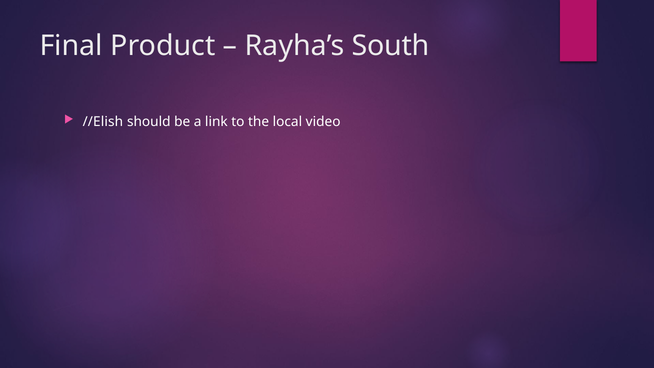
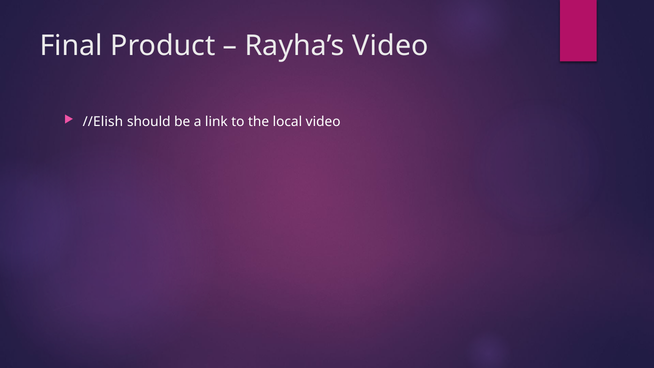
Rayha’s South: South -> Video (390, 46)
